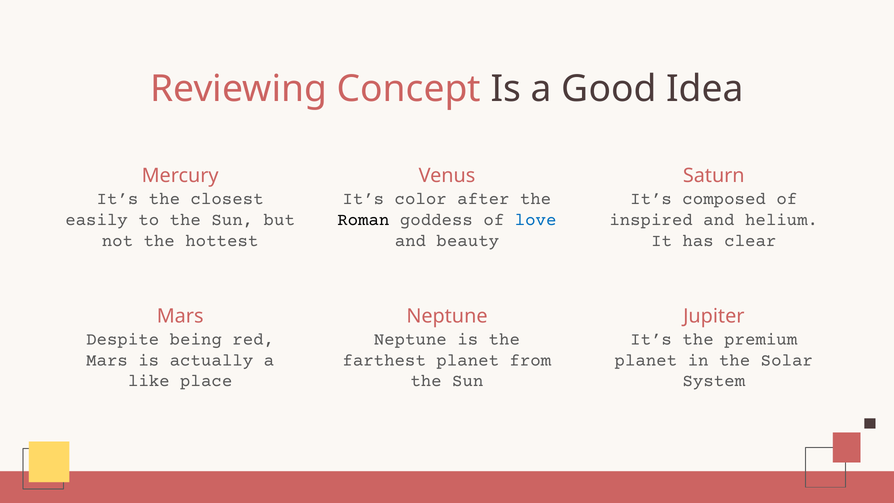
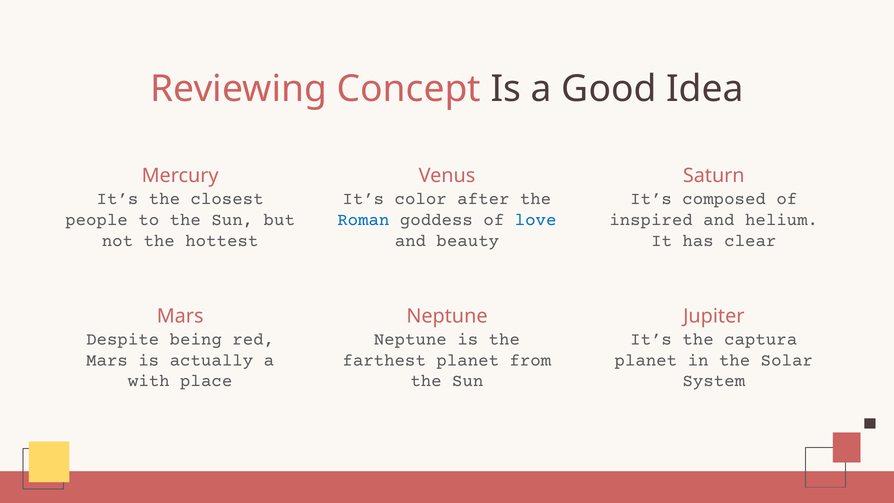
easily: easily -> people (97, 219)
Roman colour: black -> blue (363, 219)
premium: premium -> captura (761, 339)
like: like -> with (149, 381)
